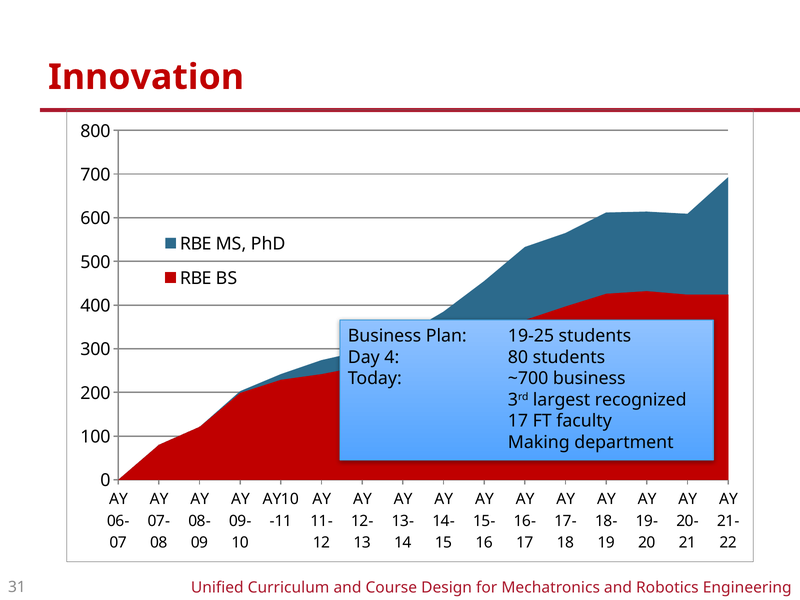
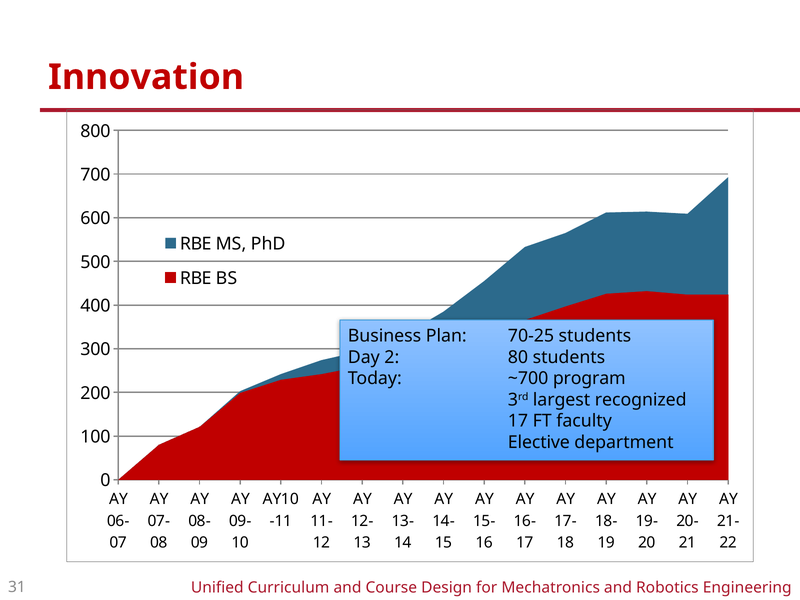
19-25: 19-25 -> 70-25 (531, 336)
4: 4 -> 2 (392, 357)
~700 business: business -> program (589, 378)
Making: Making -> Elective (539, 442)
